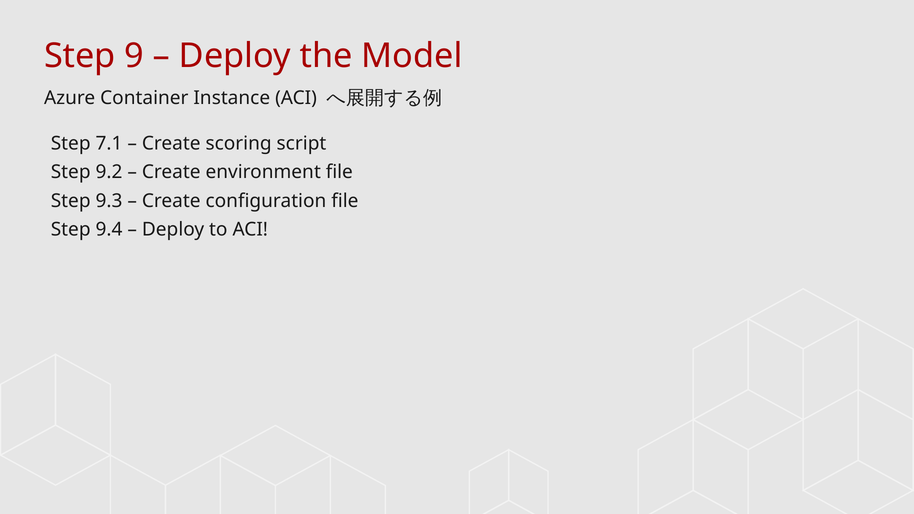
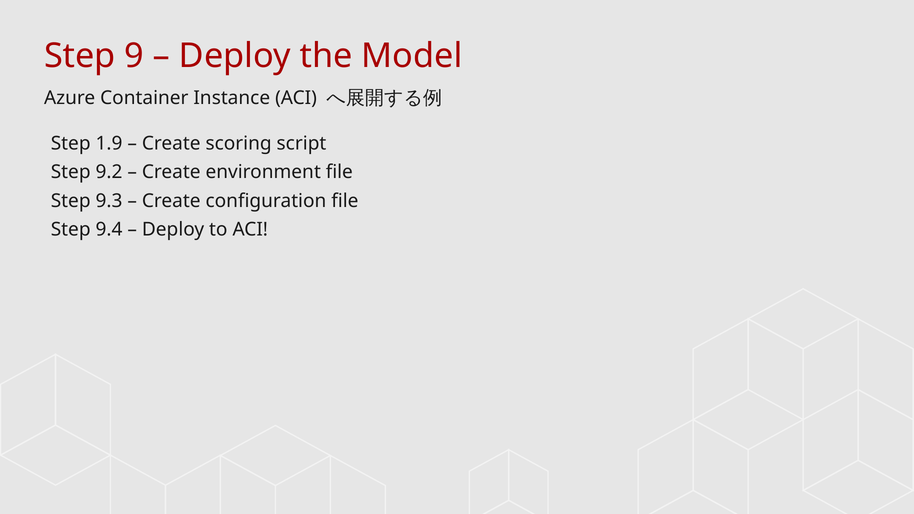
7.1: 7.1 -> 1.9 (109, 144)
